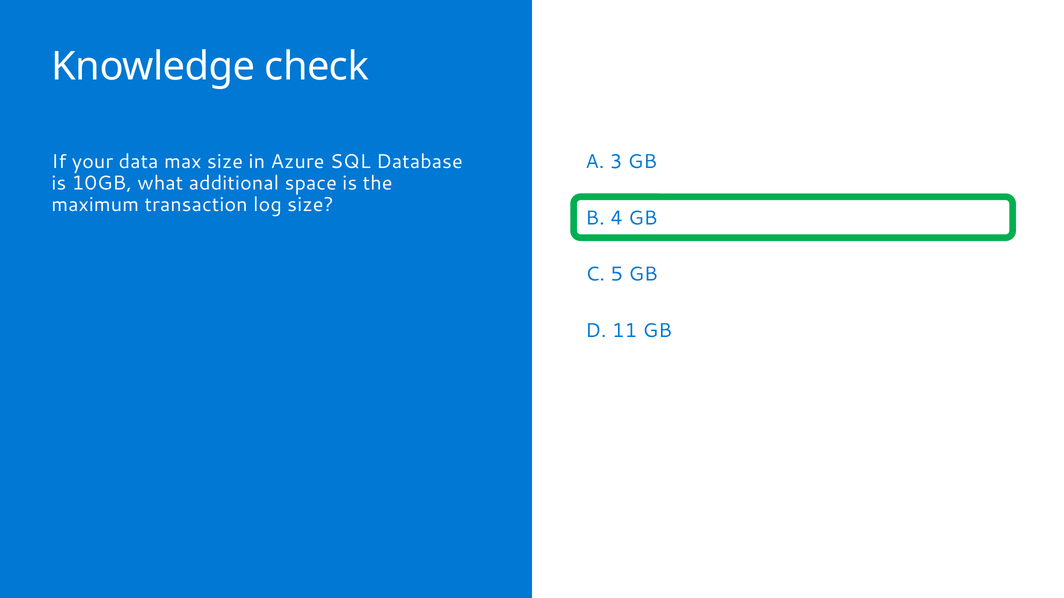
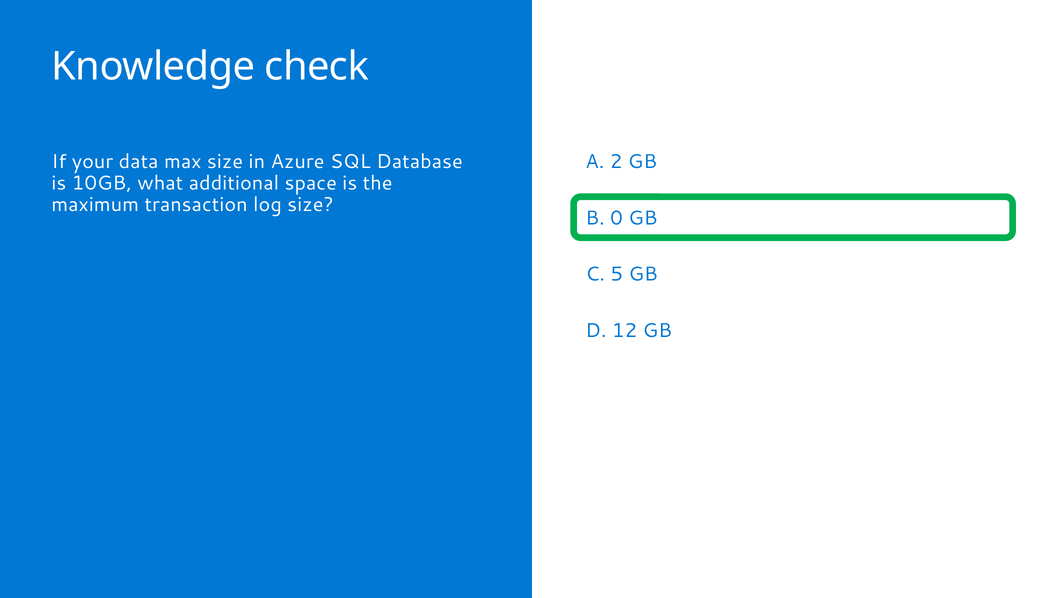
3: 3 -> 2 (616, 162)
4: 4 -> 0 (617, 218)
11: 11 -> 12 (625, 331)
